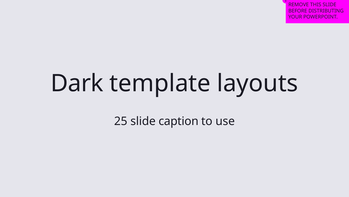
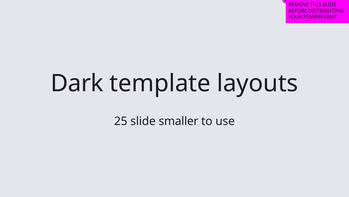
caption: caption -> smaller (179, 121)
